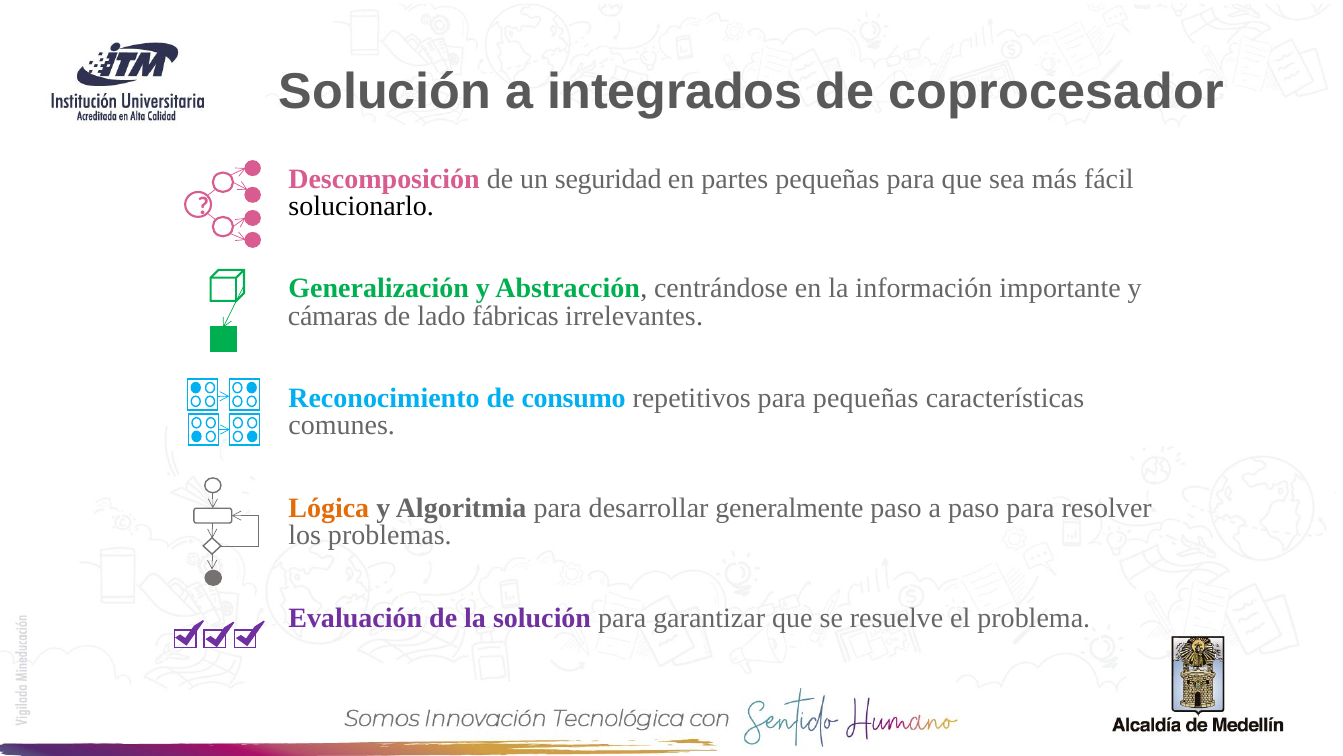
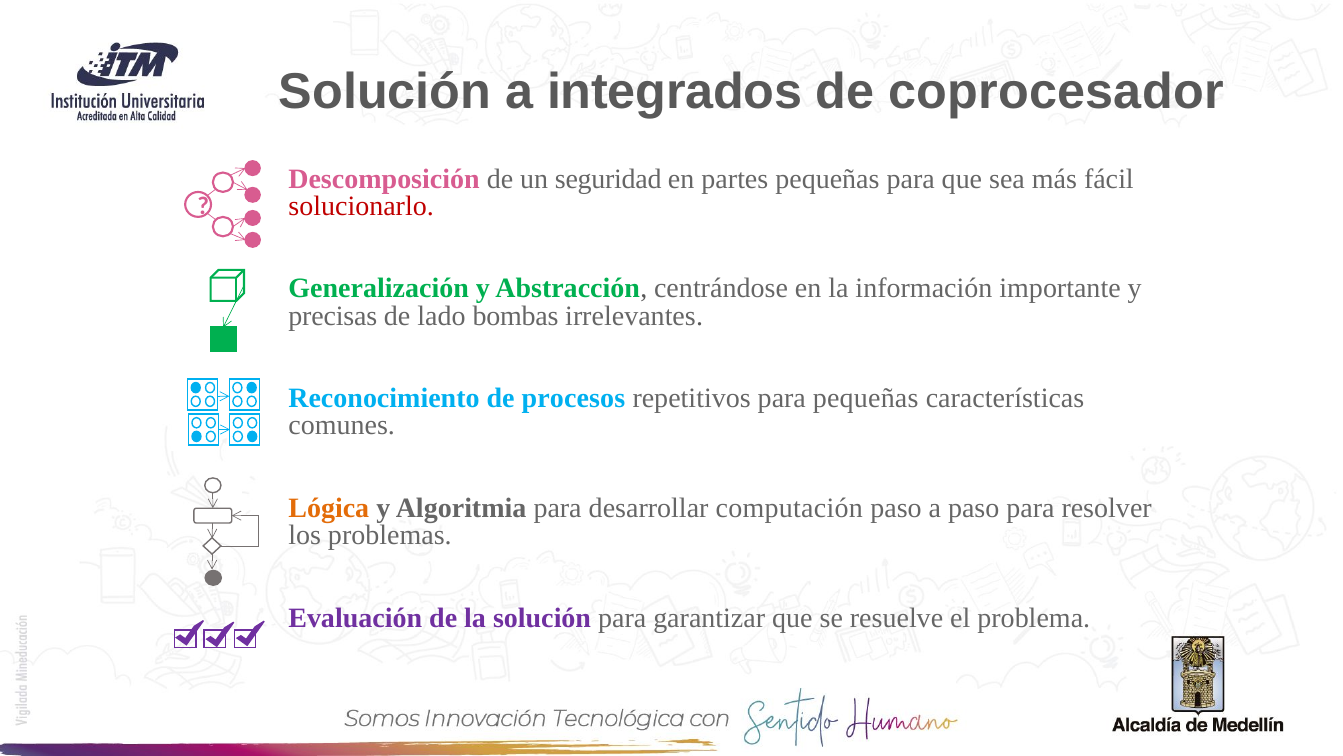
solucionarlo colour: black -> red (361, 206)
cámaras: cámaras -> precisas (333, 316)
fábricas: fábricas -> bombas (516, 316)
consumo: consumo -> procesos (573, 398)
generalmente: generalmente -> computación (789, 508)
